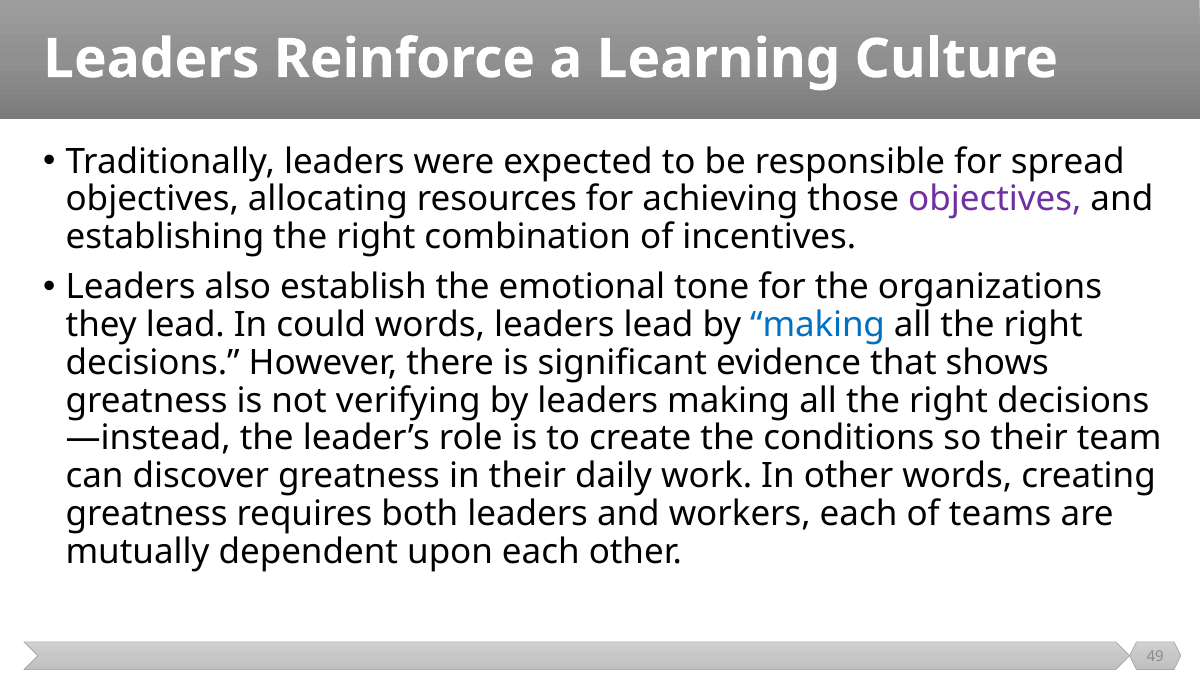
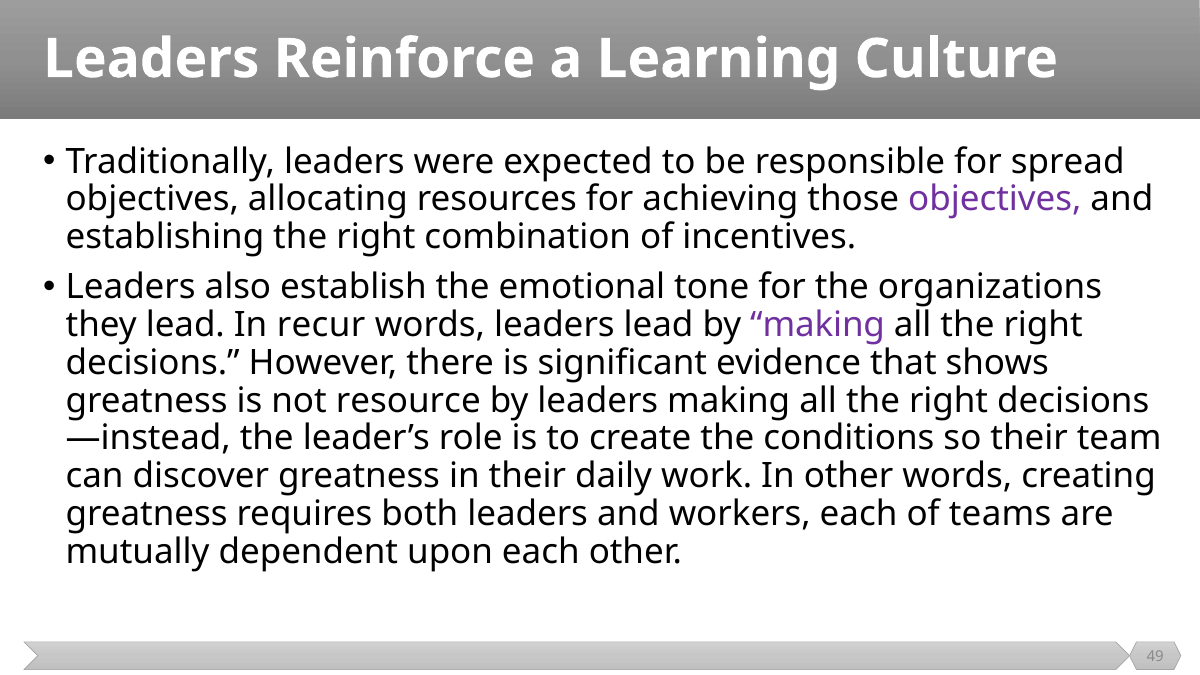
could: could -> recur (321, 325)
making colour: blue -> purple (818, 325)
verifying: verifying -> resource (408, 401)
